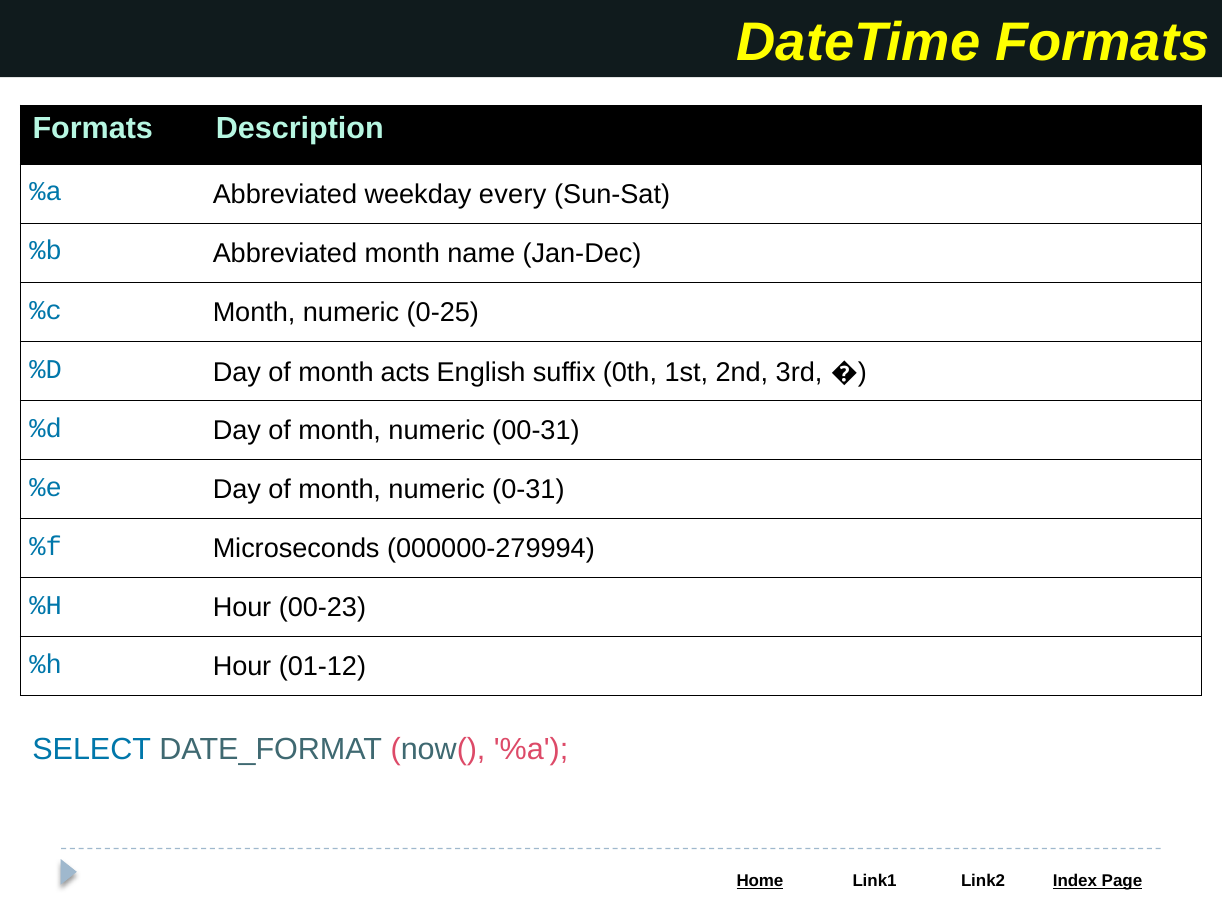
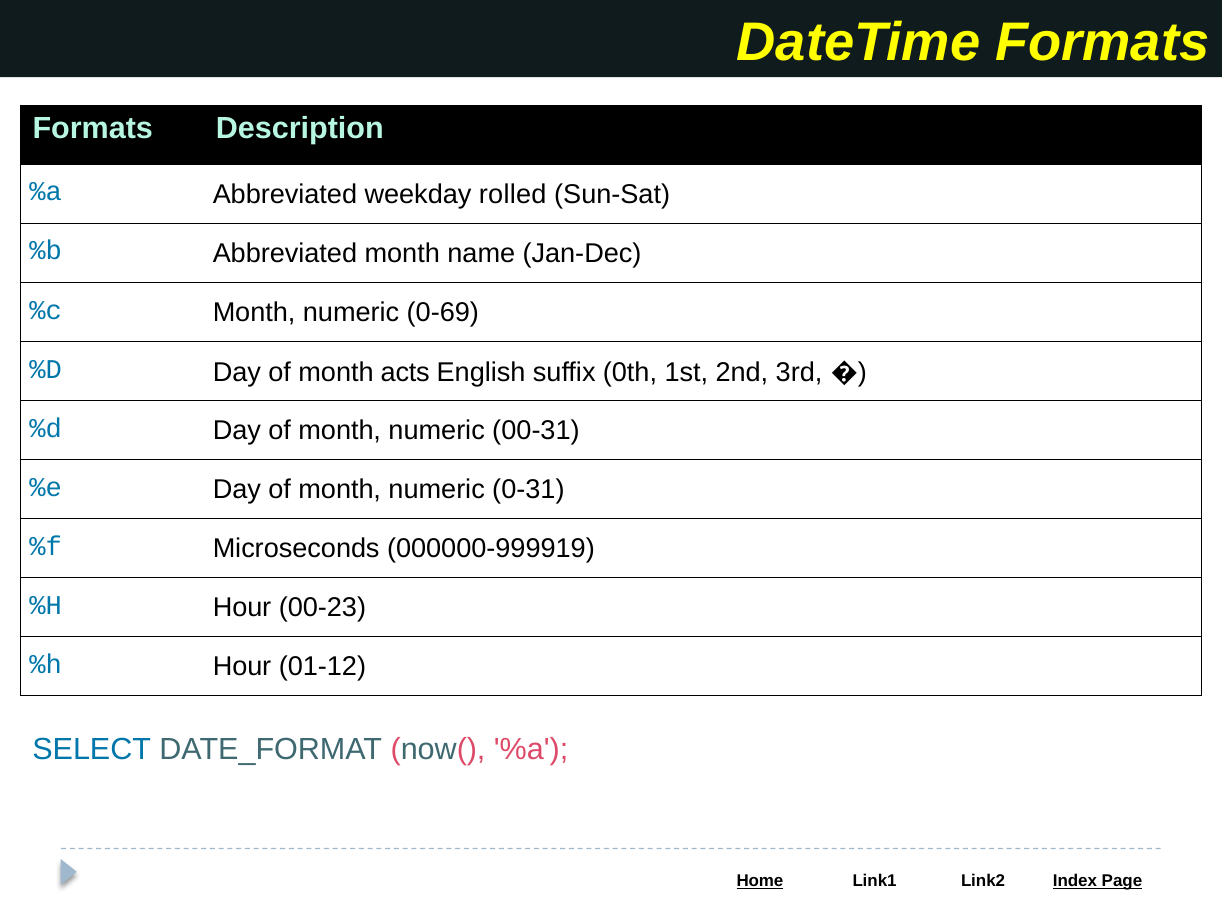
every: every -> rolled (513, 194)
0-25: 0-25 -> 0-69 (443, 312)
000000-279994: 000000-279994 -> 000000-999919 (491, 549)
